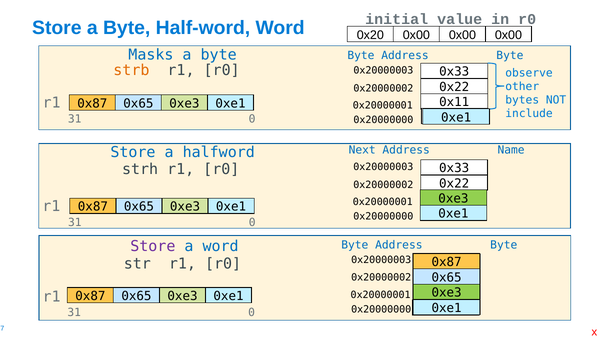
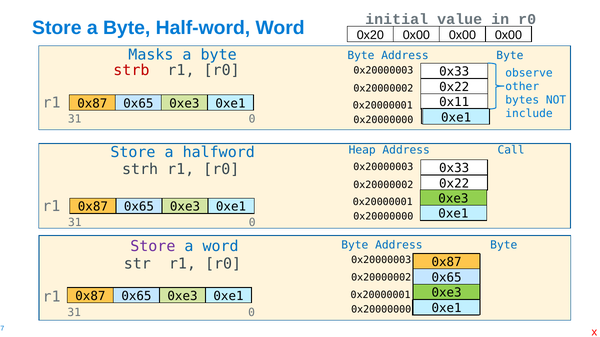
strb colour: orange -> red (131, 70)
Next: Next -> Heap (362, 150)
Name: Name -> Call (511, 150)
